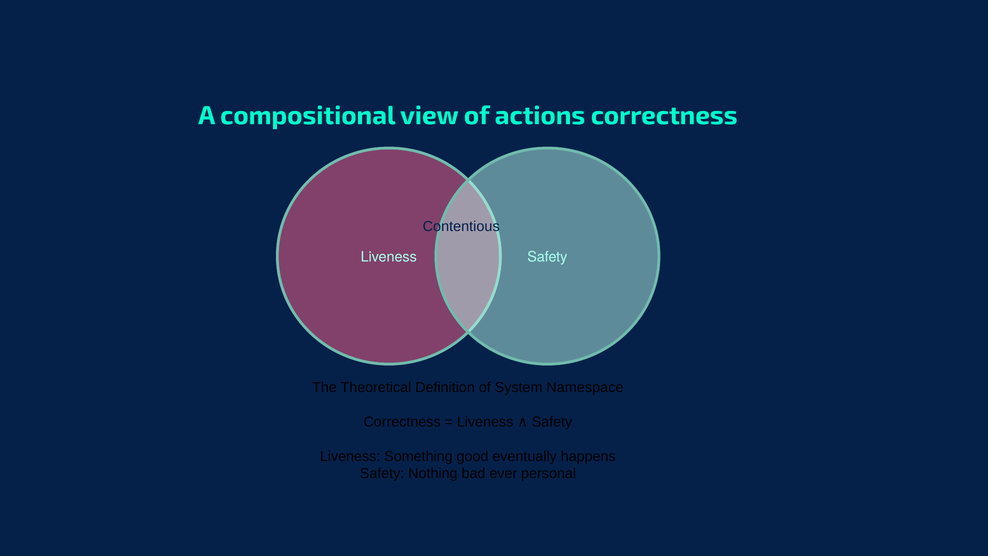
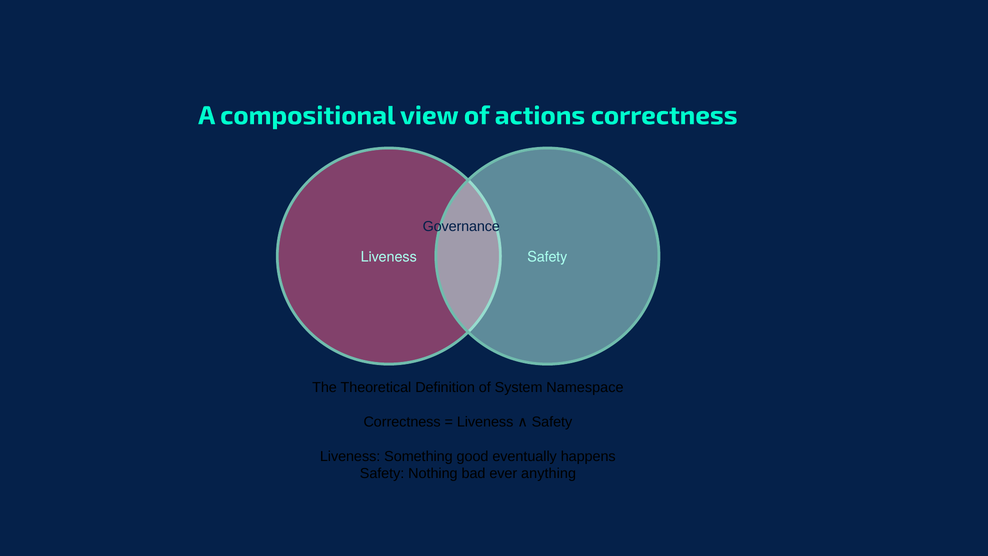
Contentious: Contentious -> Governance (461, 226)
personal: personal -> anything (549, 473)
